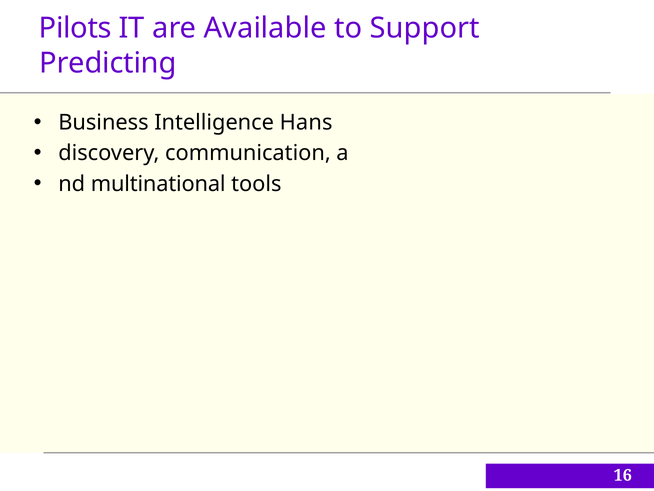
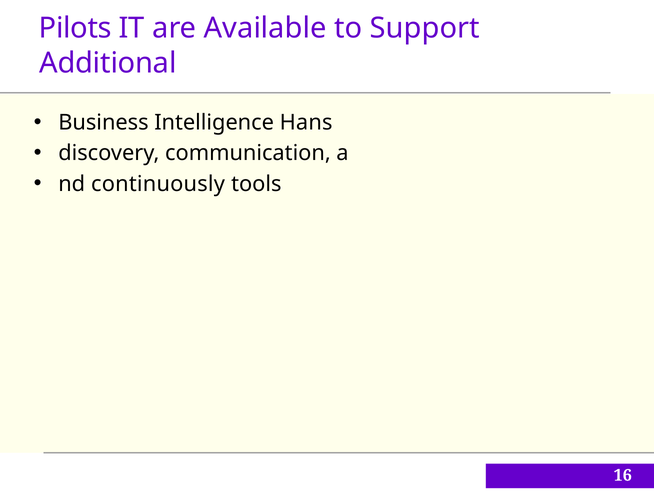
Predicting: Predicting -> Additional (108, 63)
multinational: multinational -> continuously (158, 184)
